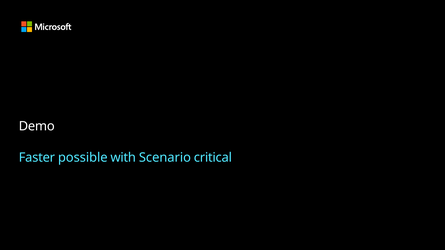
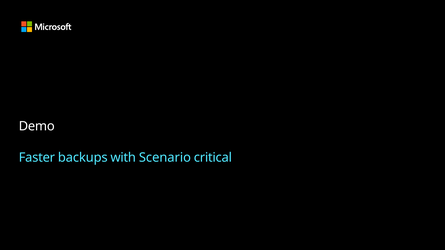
possible: possible -> backups (83, 158)
